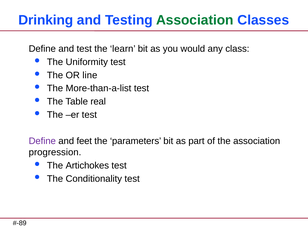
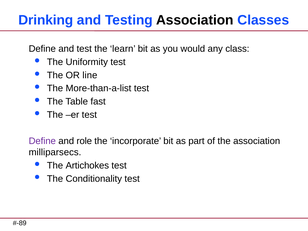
Association colour: green -> black (195, 20)
real: real -> fast (98, 102)
feet: feet -> role (84, 141)
parameters: parameters -> incorporate (136, 141)
progression: progression -> milliparsecs (55, 152)
